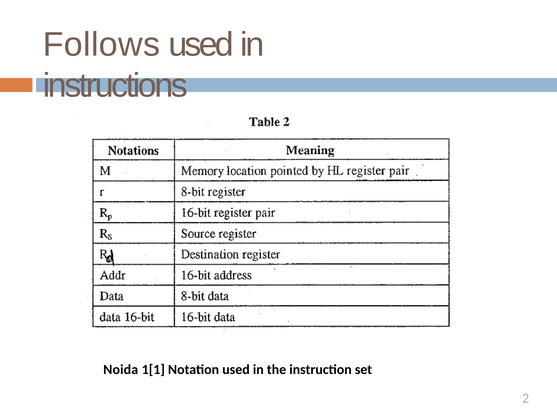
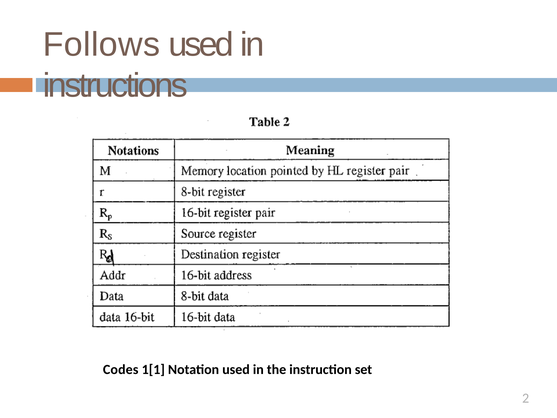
Noida: Noida -> Codes (121, 369)
